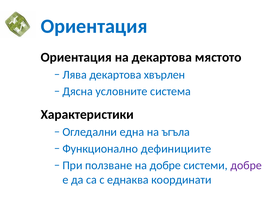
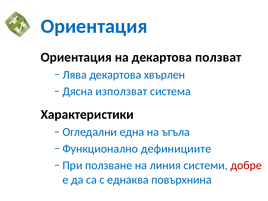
мястото: мястото -> ползват (218, 57)
условните: условните -> използват (121, 91)
на добре: добре -> линия (165, 165)
добре colour: purple -> red (246, 165)
координати: координати -> повърхнина (181, 180)
